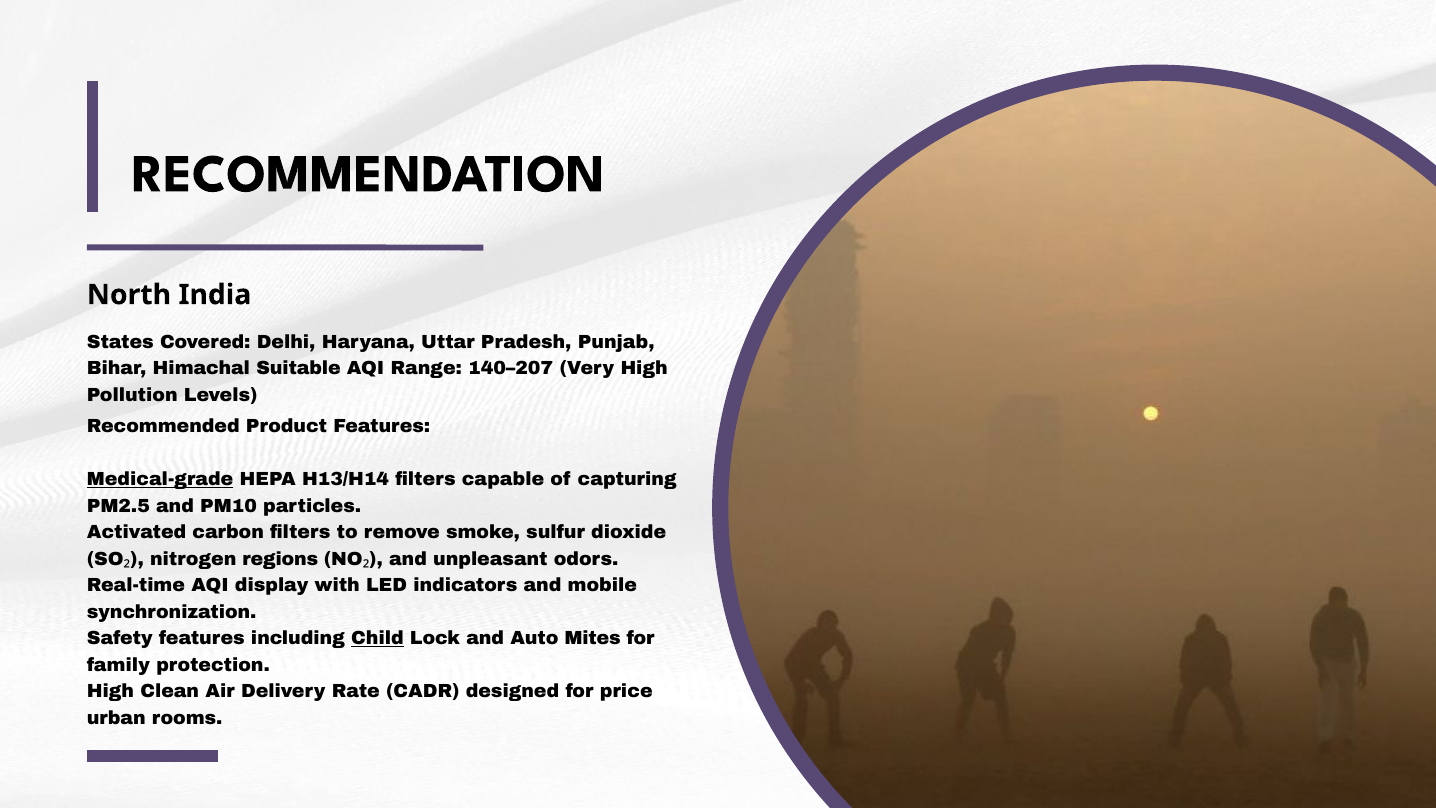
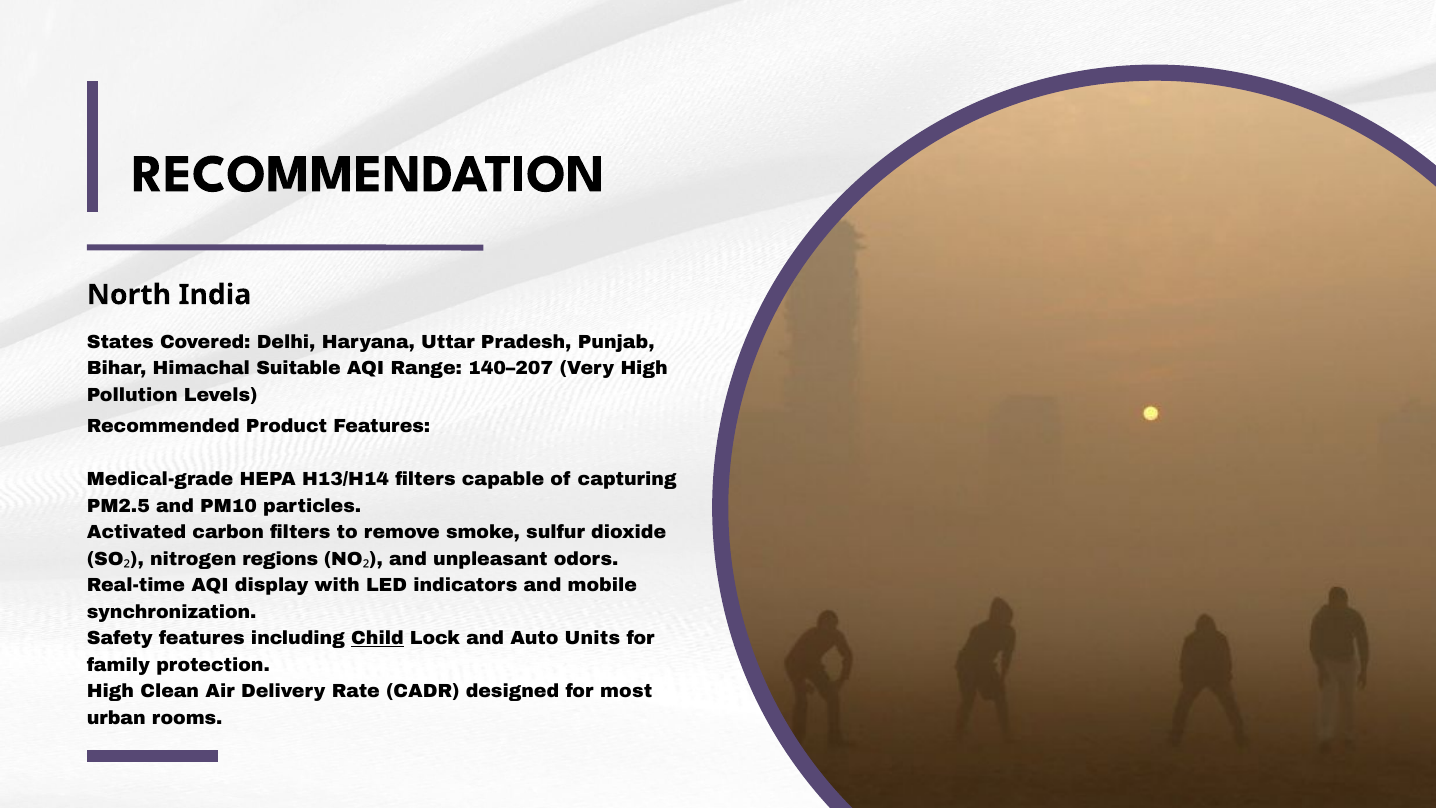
Medical-grade underline: present -> none (160, 479)
Mites: Mites -> Units (592, 638)
price: price -> most (626, 692)
